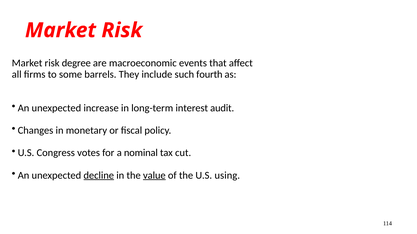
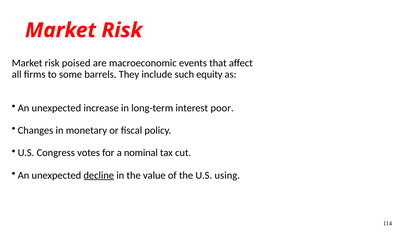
degree: degree -> poised (76, 63)
fourth: fourth -> equity (209, 74)
audit: audit -> poor (222, 108)
value underline: present -> none (154, 176)
